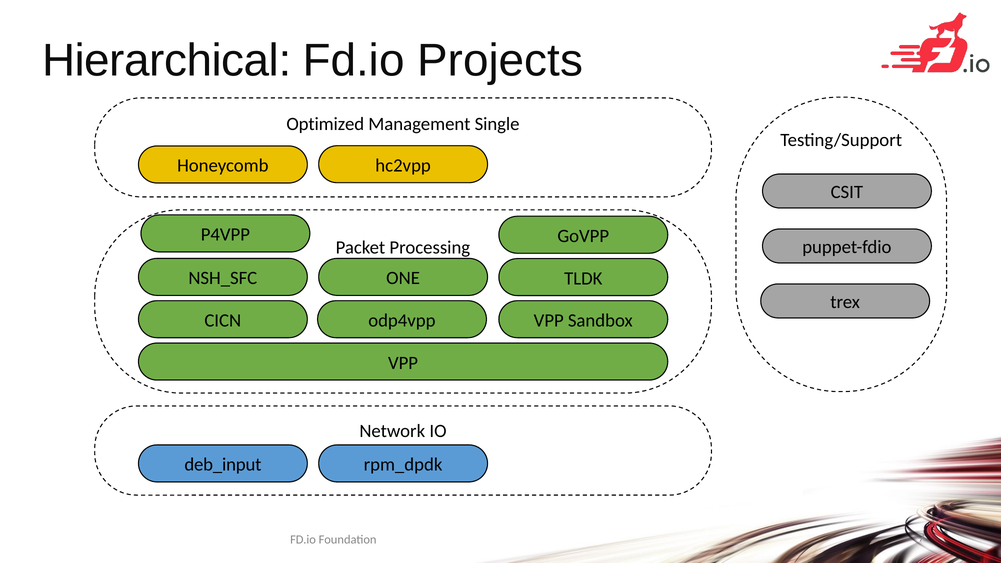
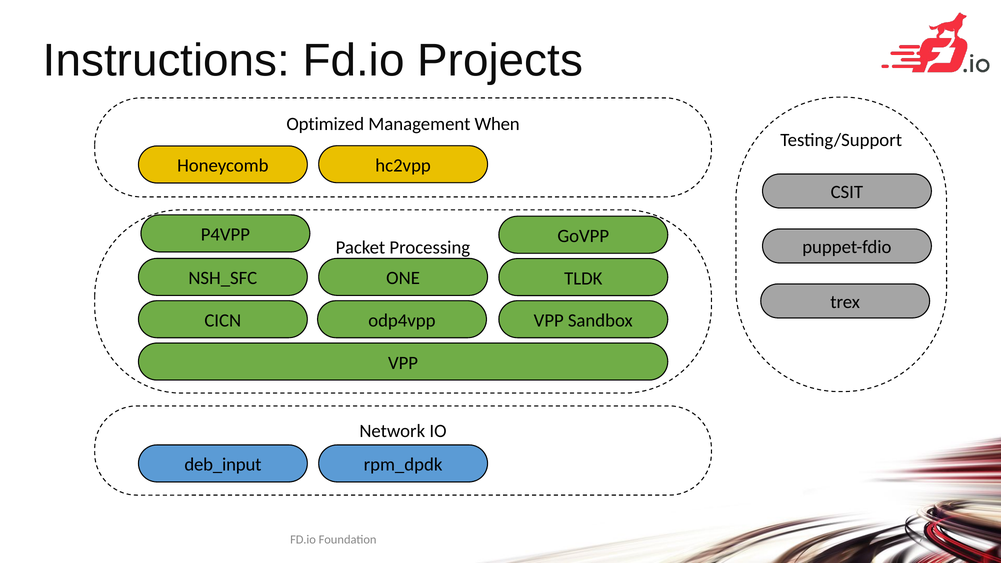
Hierarchical: Hierarchical -> Instructions (166, 60)
Single: Single -> When (497, 124)
